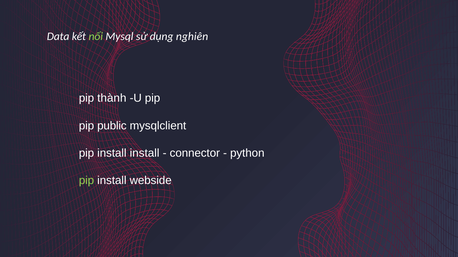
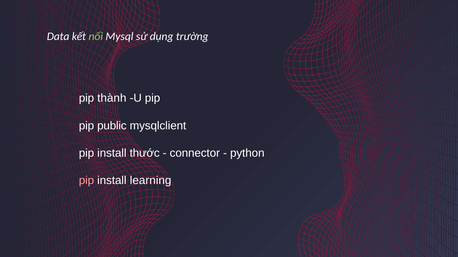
nghiên: nghiên -> trường (192, 37)
install install: install -> thước (145, 153)
pip colour: light green -> pink (86, 181)
webside: webside -> learning (151, 181)
